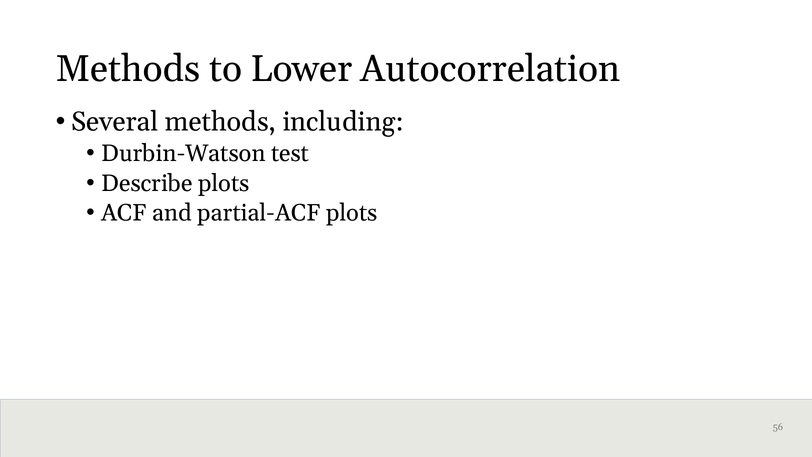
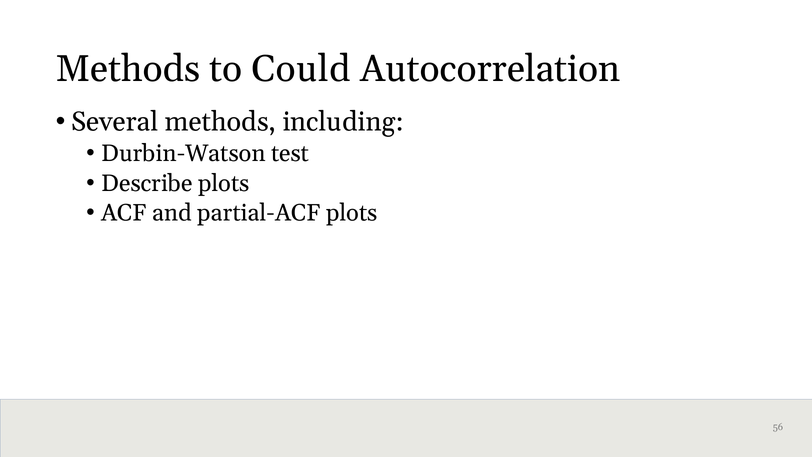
Lower: Lower -> Could (301, 69)
